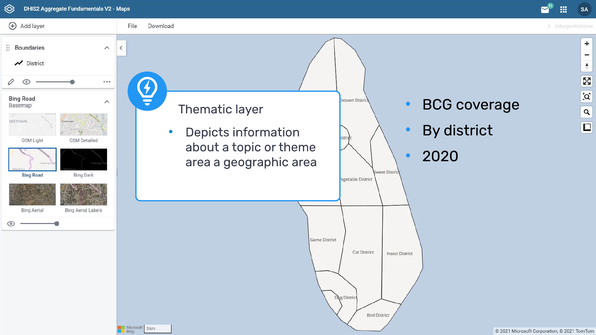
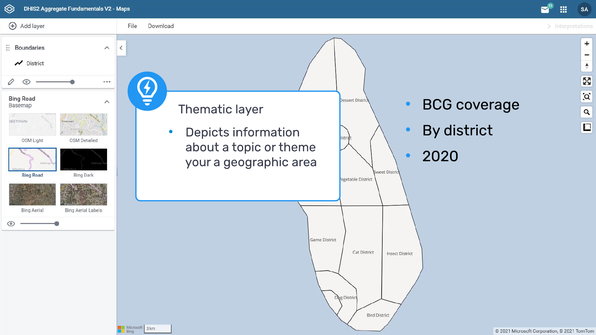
area: area -> your (198, 162)
